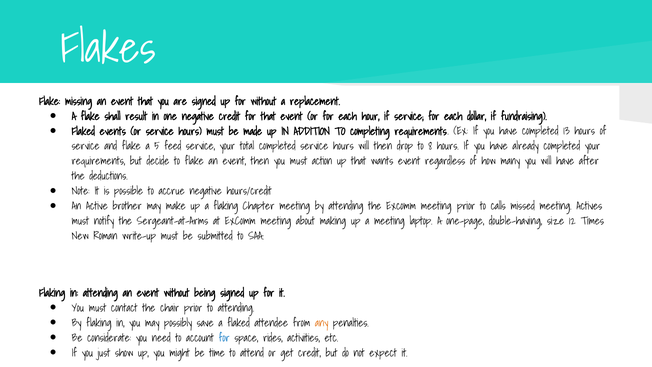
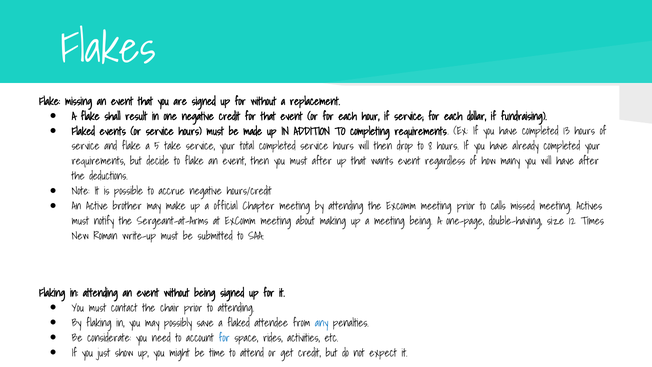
feed: feed -> take (173, 146)
must action: action -> after (322, 161)
a flaking: flaking -> official (226, 206)
meeting laptop: laptop -> being (421, 221)
any colour: orange -> blue (322, 323)
